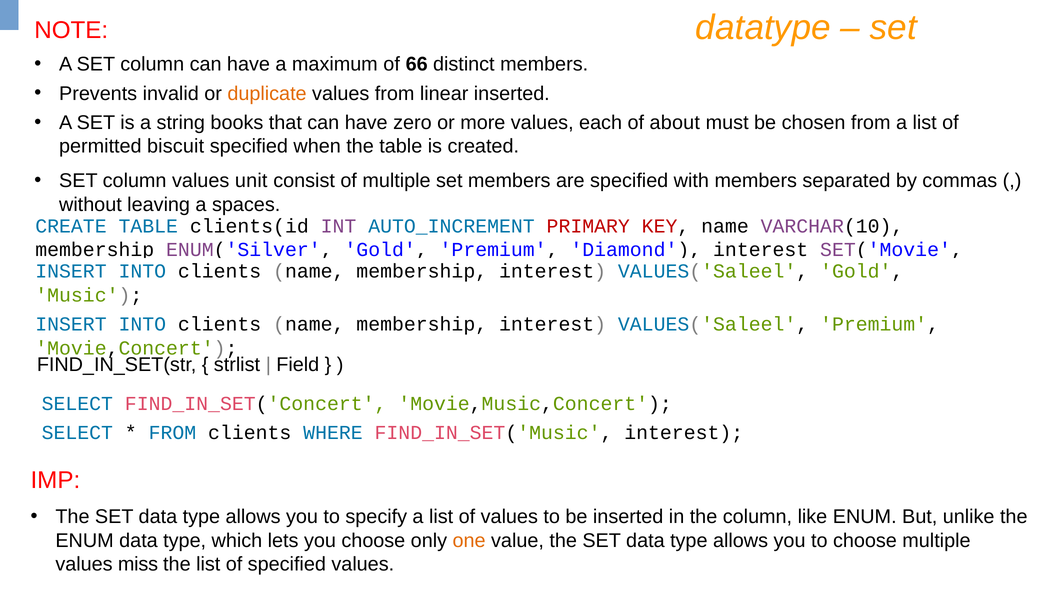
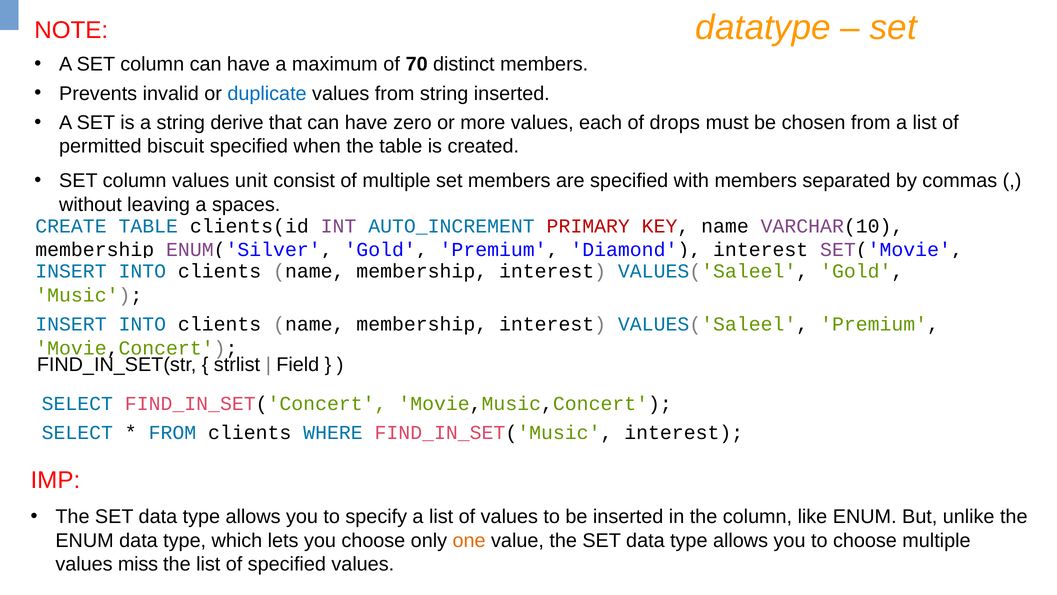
66: 66 -> 70 (417, 64)
duplicate colour: orange -> blue (267, 93)
from linear: linear -> string (444, 93)
books: books -> derive (237, 122)
about: about -> drops (675, 122)
